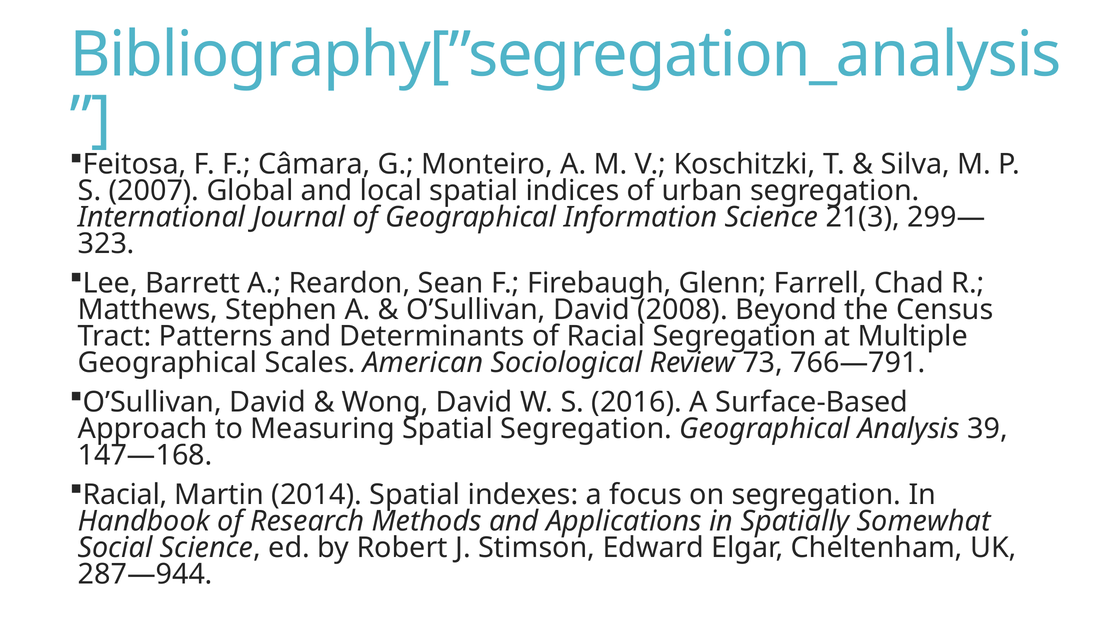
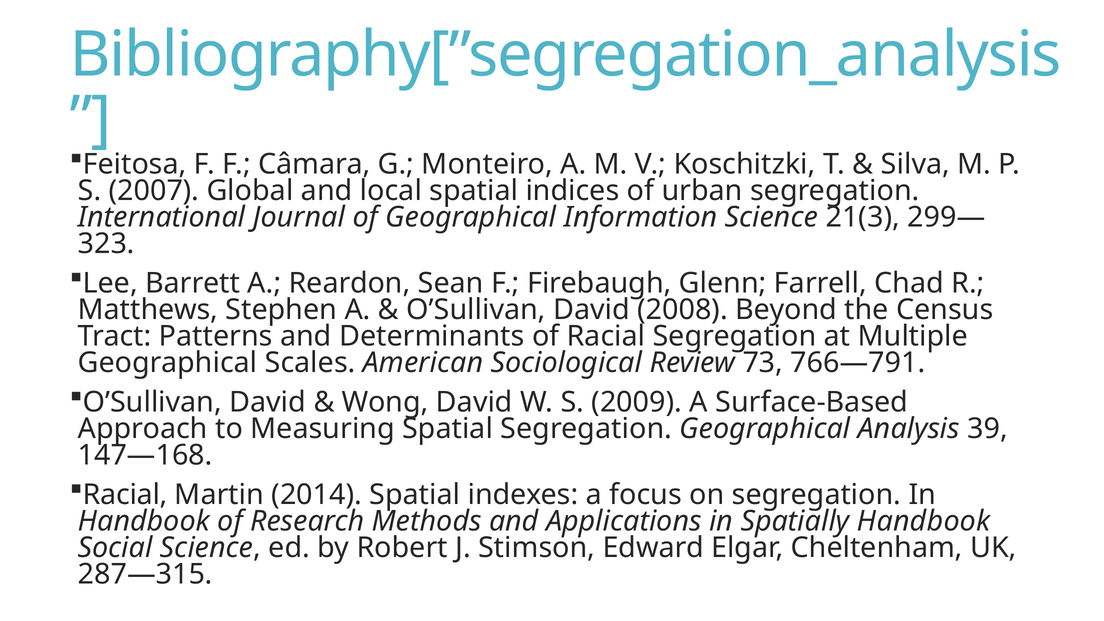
2016: 2016 -> 2009 (637, 402)
Spatially Somewhat: Somewhat -> Handbook (924, 521)
287—944: 287—944 -> 287—315 (145, 574)
